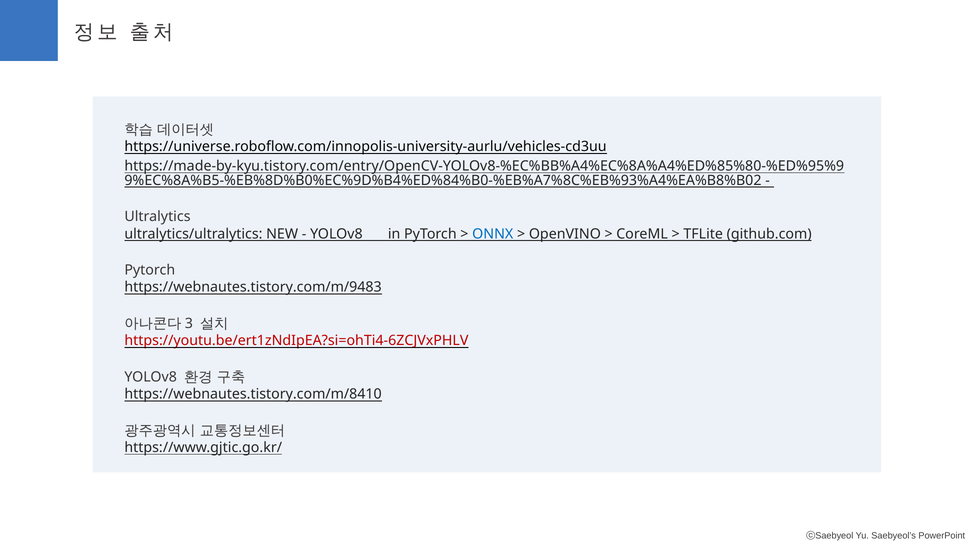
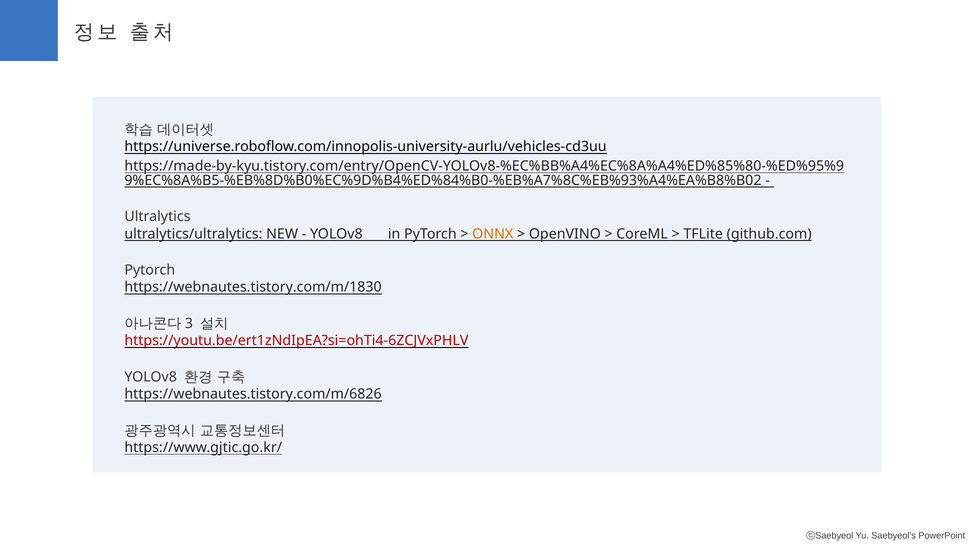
ONNX colour: blue -> orange (493, 234)
https://webnautes.tistory.com/m/9483: https://webnautes.tistory.com/m/9483 -> https://webnautes.tistory.com/m/1830 (253, 287)
https://webnautes.tistory.com/m/8410: https://webnautes.tistory.com/m/8410 -> https://webnautes.tistory.com/m/6826 (253, 394)
